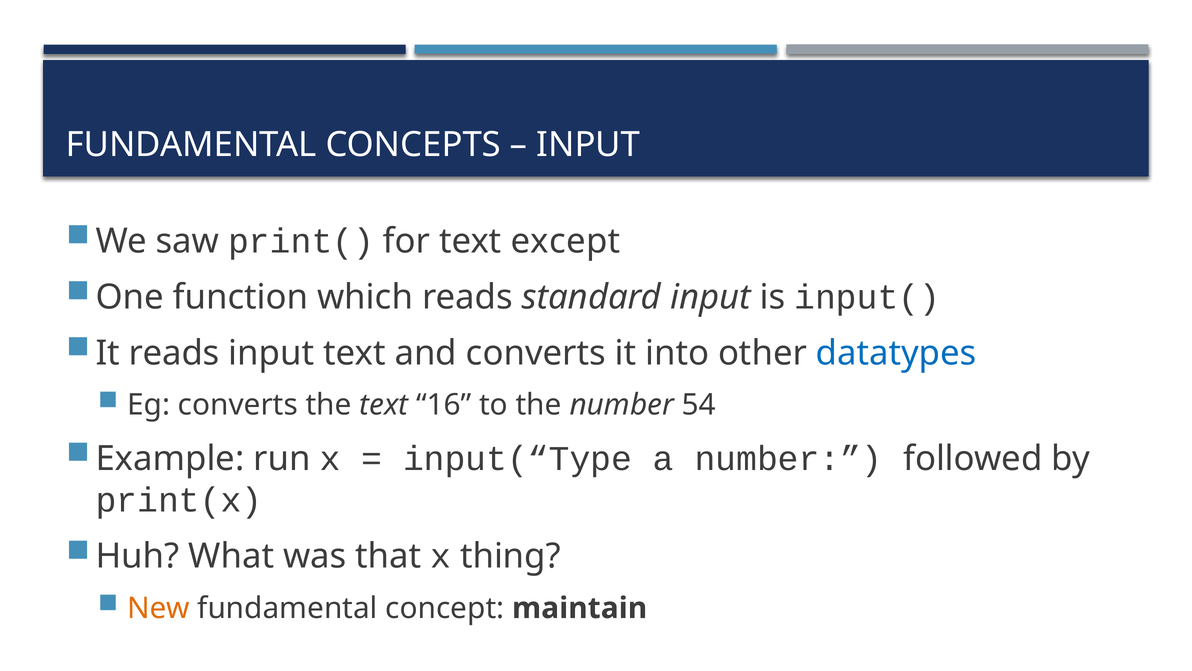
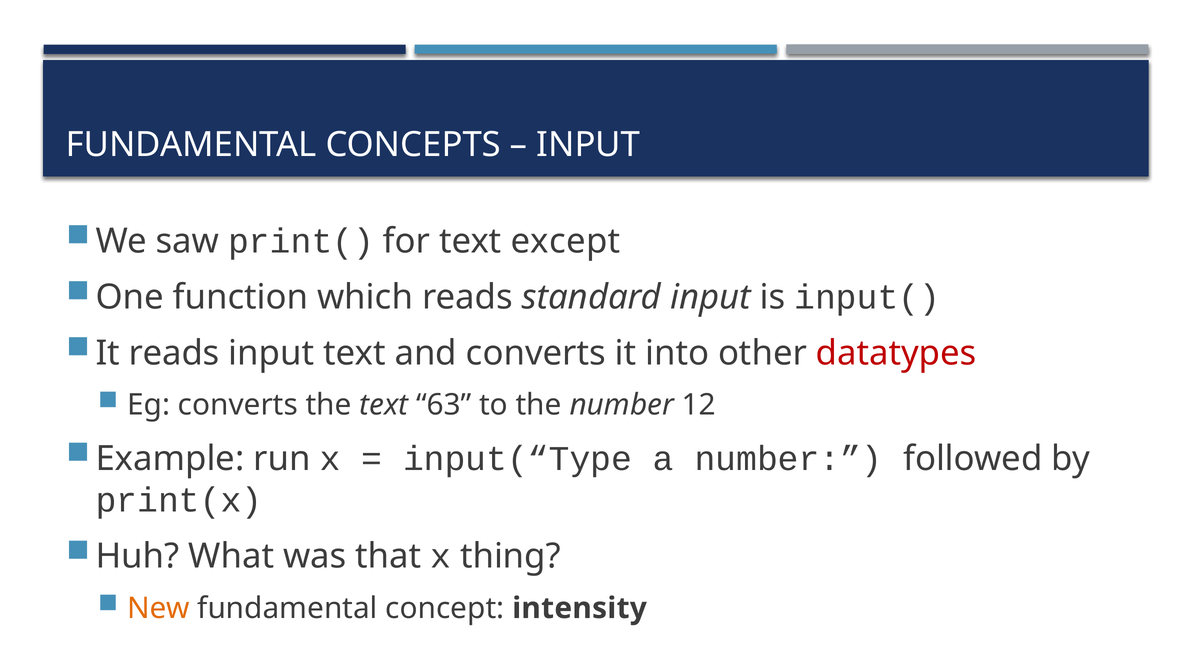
datatypes colour: blue -> red (896, 353)
16: 16 -> 63 (444, 405)
54: 54 -> 12 (699, 405)
maintain: maintain -> intensity (580, 608)
